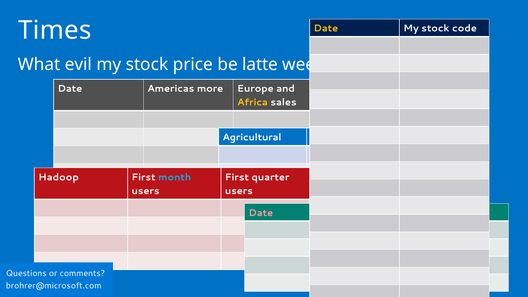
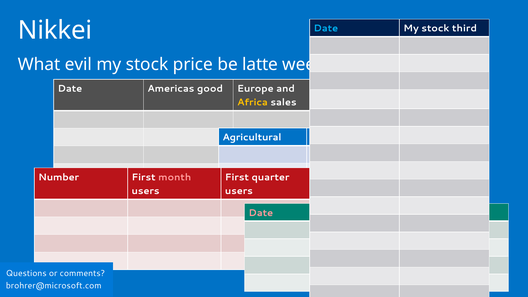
Times: Times -> Nikkei (55, 30)
Date colour: yellow -> light blue (326, 28)
code: code -> third (465, 28)
more: more -> good (210, 89)
Hadoop: Hadoop -> Number (59, 177)
month colour: light blue -> pink (175, 177)
